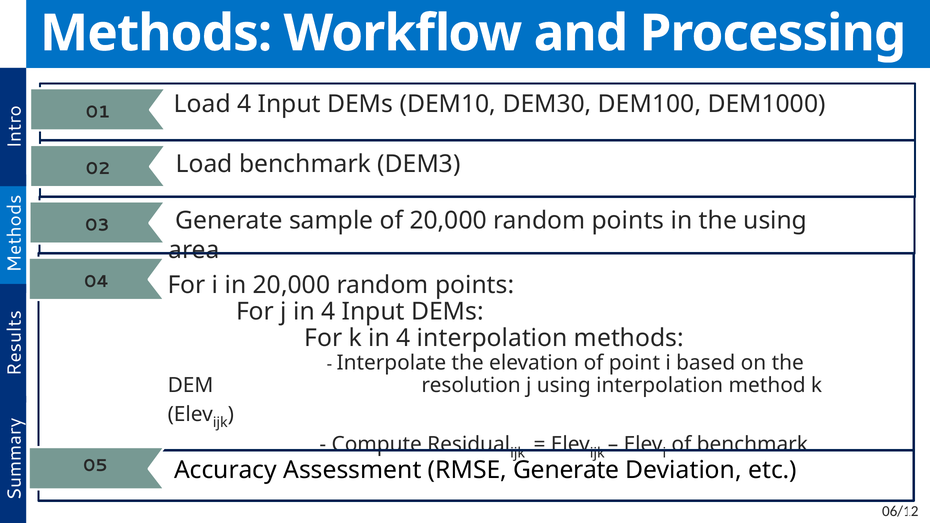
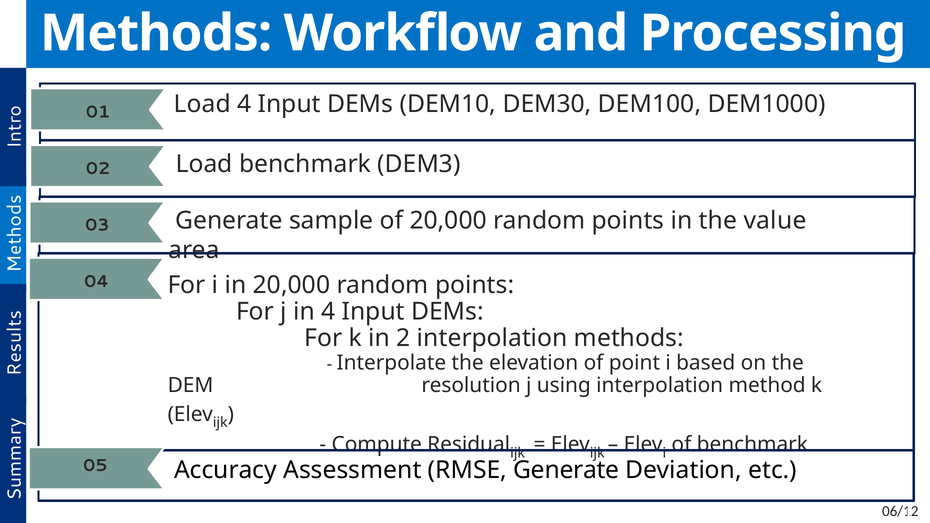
the using: using -> value (775, 221)
k in 4: 4 -> 2 (403, 338)
